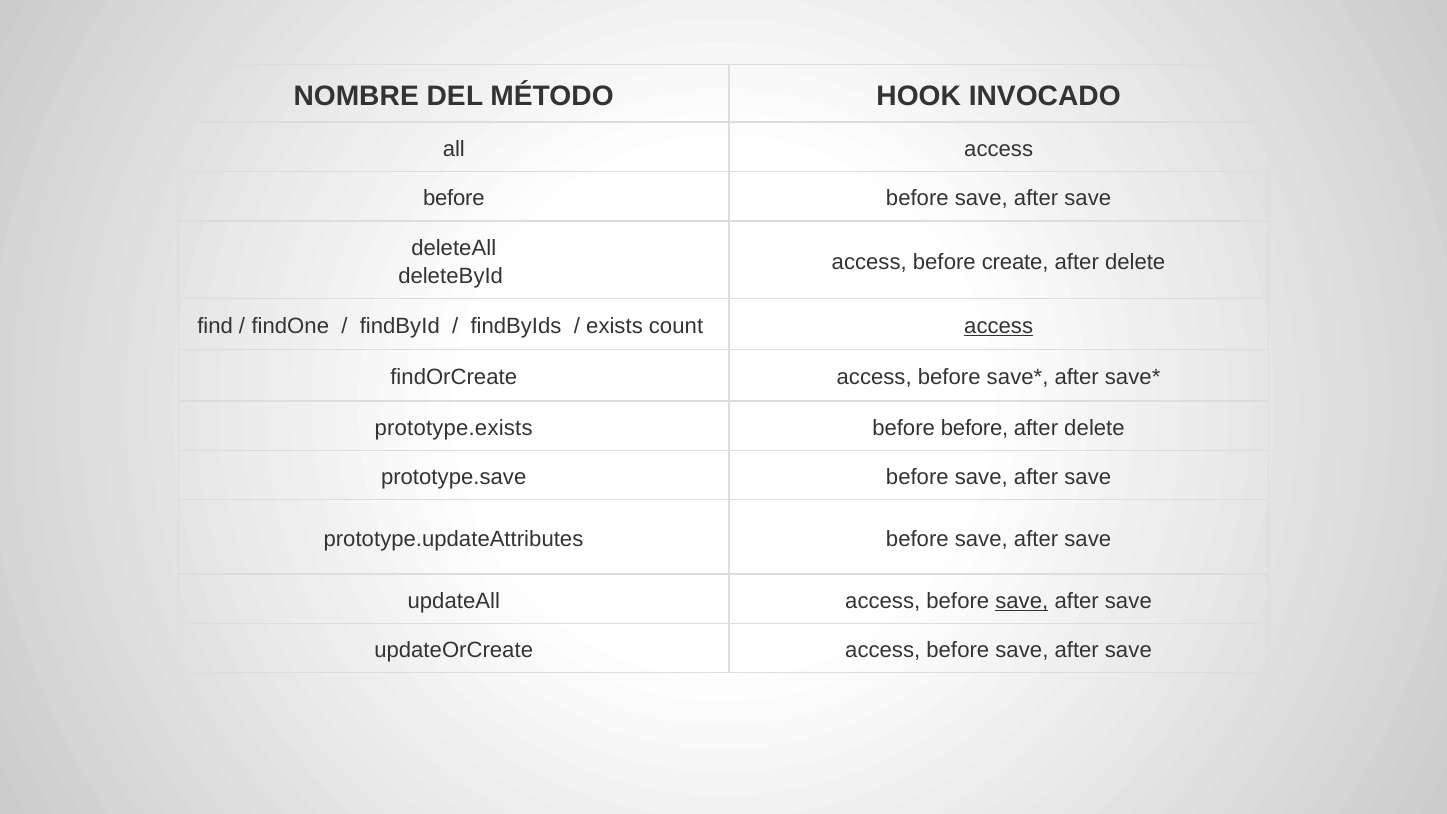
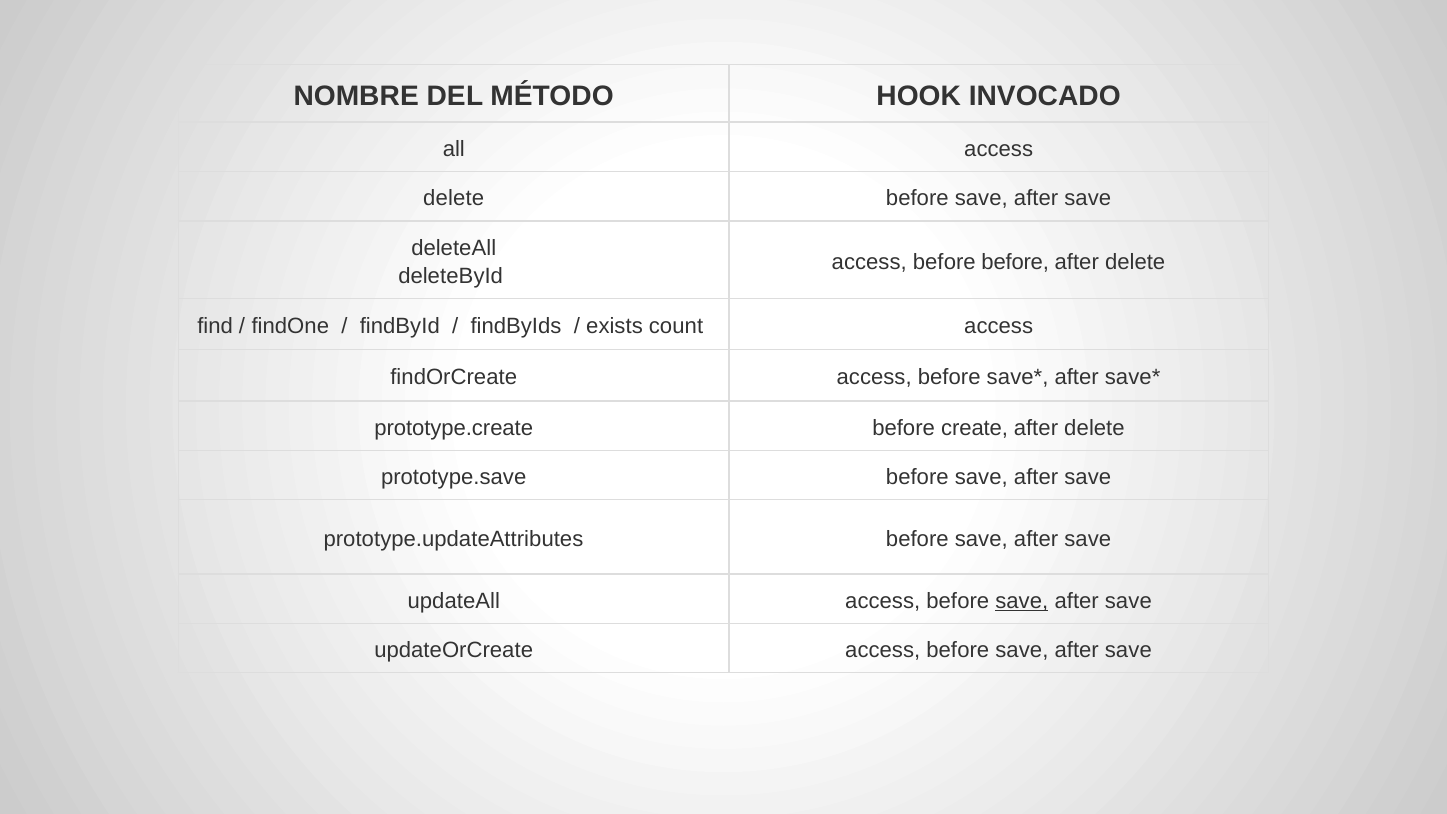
before: before -> delete (454, 198)
before create: create -> before (1015, 262)
access underline: present -> none (999, 326)
prototype.exists: prototype.exists -> prototype.create (454, 428)
before: before -> create (975, 428)
